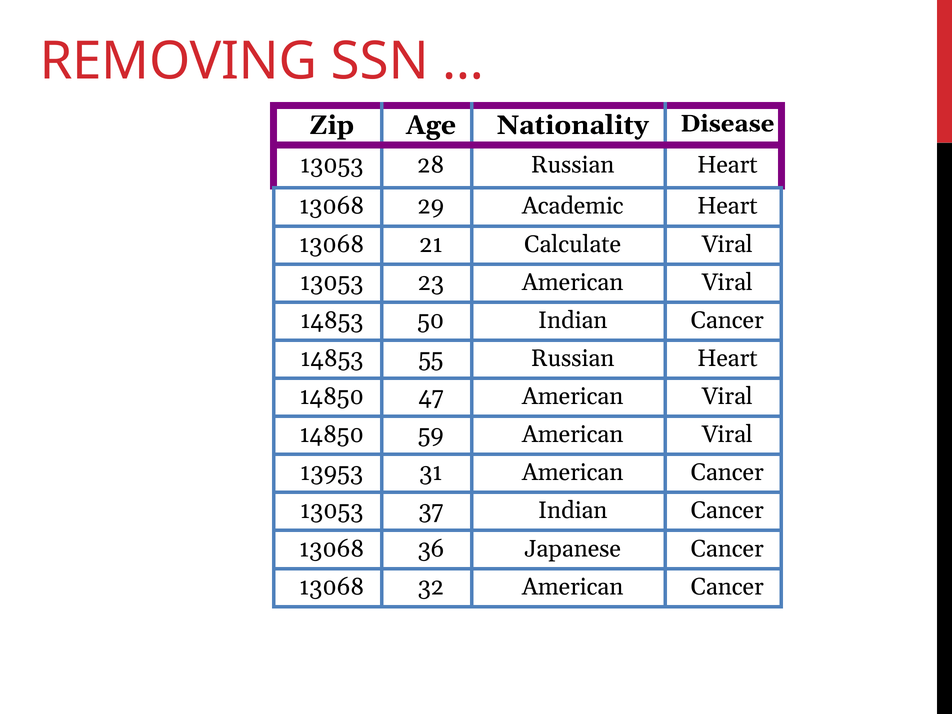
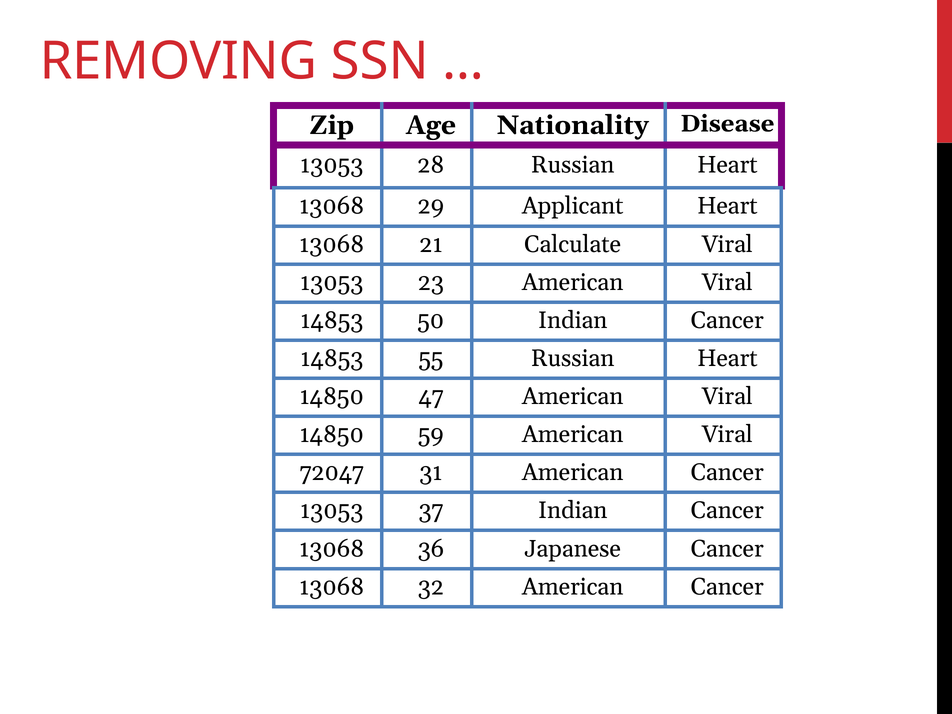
Academic: Academic -> Applicant (573, 206)
13953: 13953 -> 72047 (332, 473)
